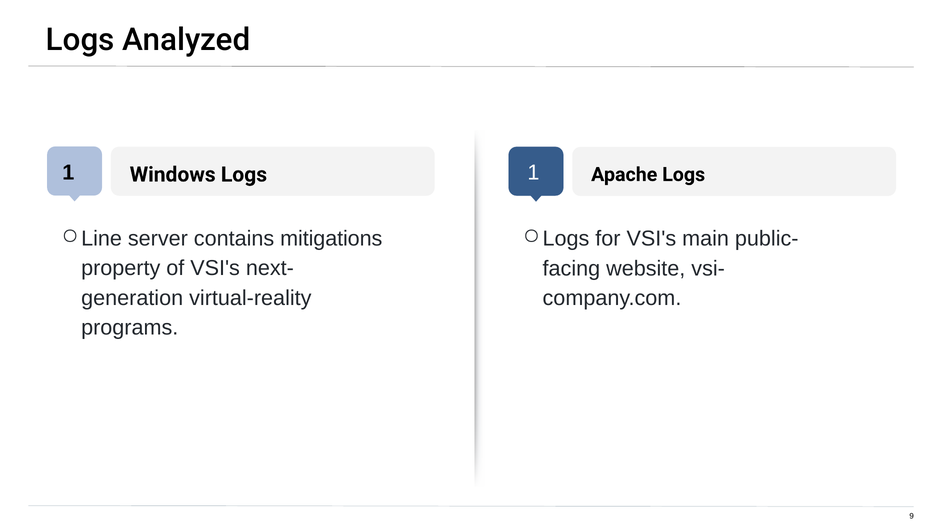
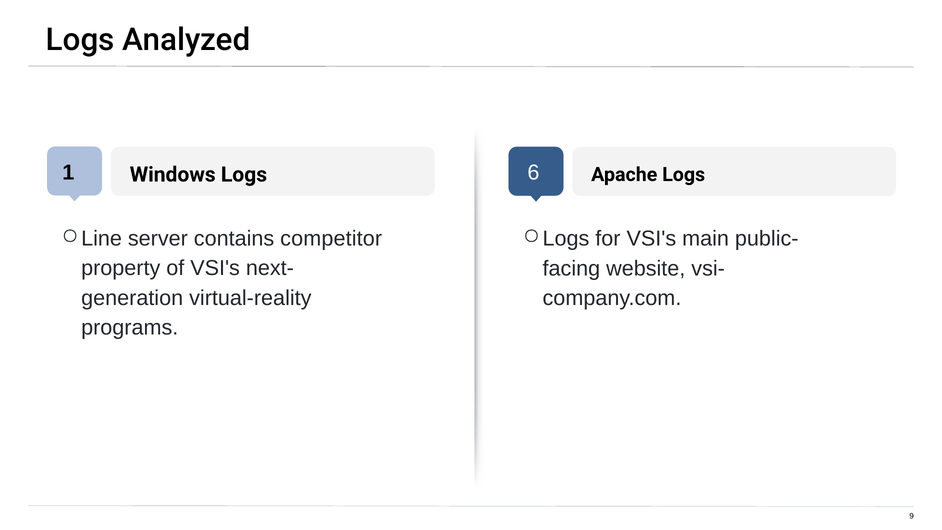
1 1: 1 -> 6 (533, 173)
mitigations: mitigations -> competitor (331, 238)
